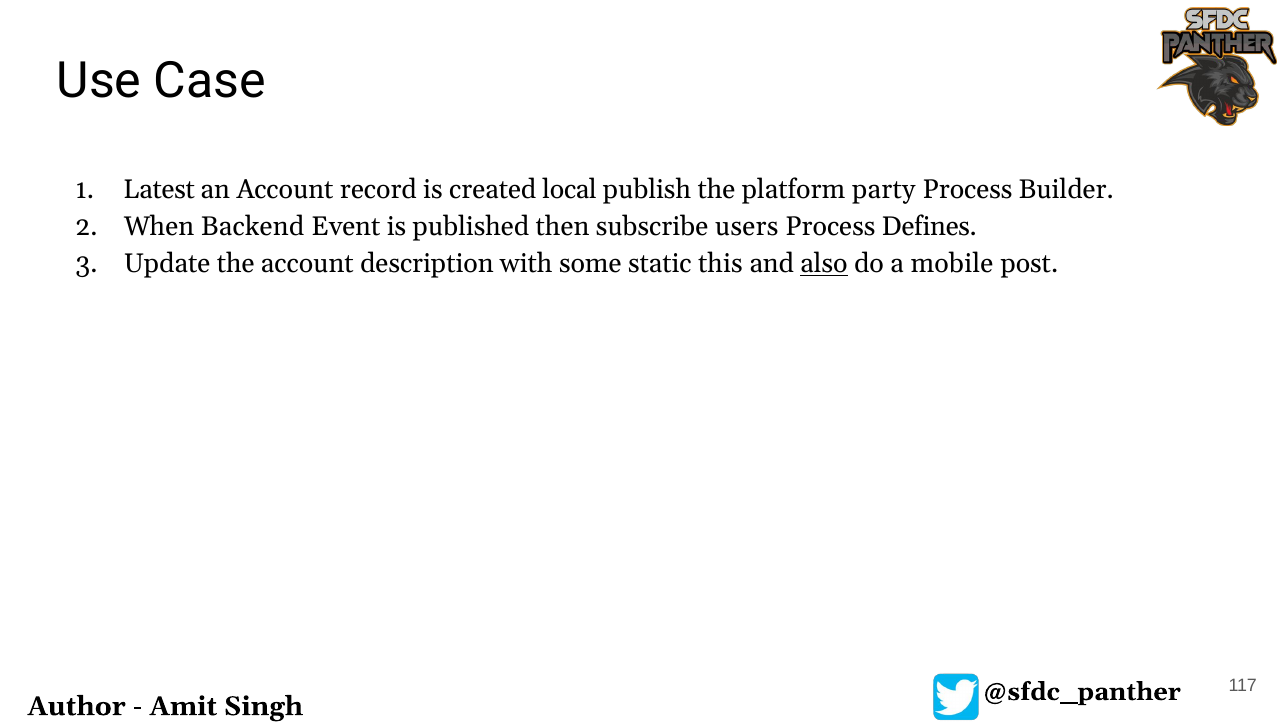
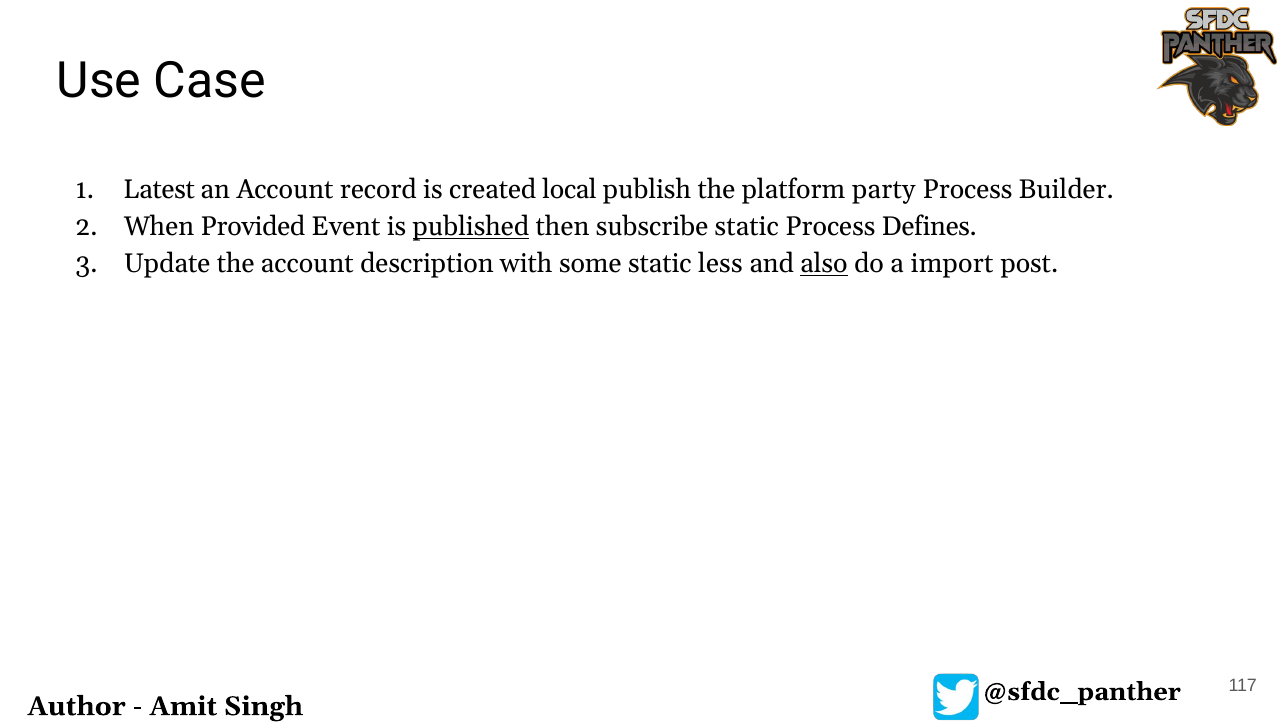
Backend: Backend -> Provided (253, 227)
published underline: none -> present (471, 227)
subscribe users: users -> static (747, 227)
this: this -> less (720, 264)
mobile: mobile -> import (952, 264)
